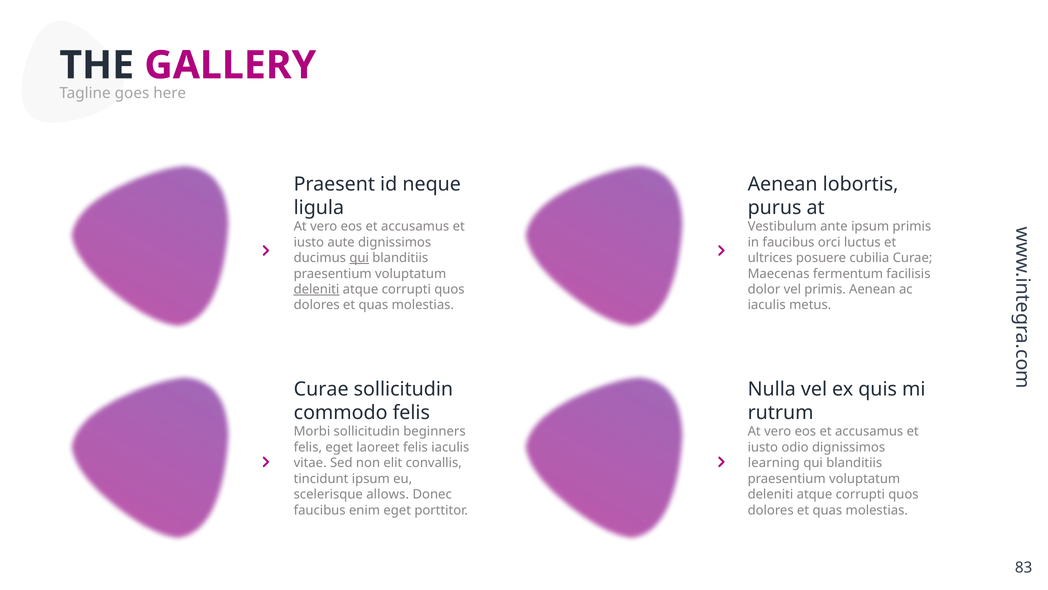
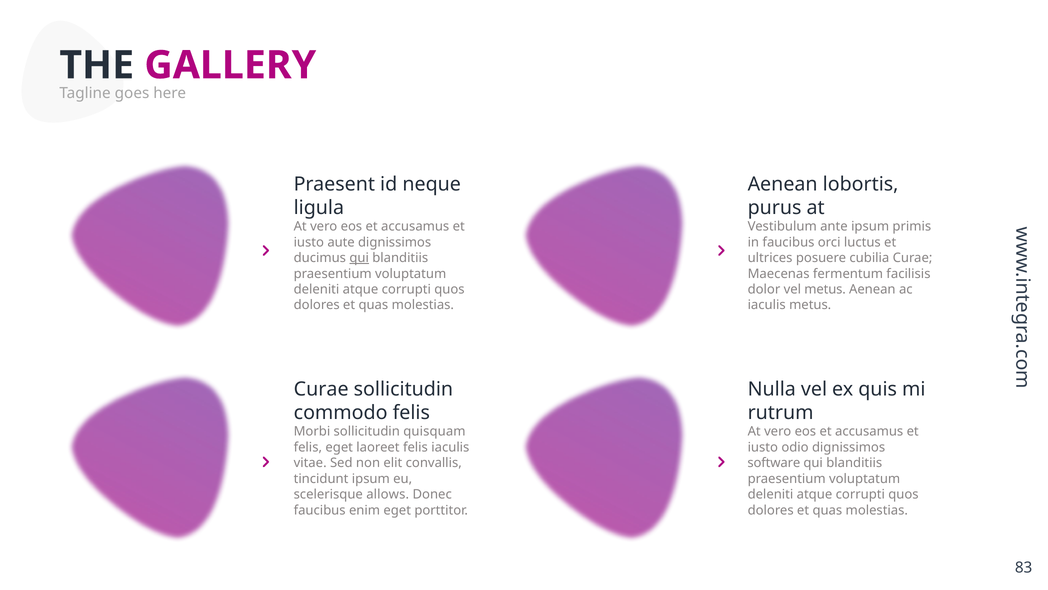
deleniti underline: present -> none (317, 289)
vel primis: primis -> metus (825, 289)
beginners: beginners -> quisquam (434, 431)
learning: learning -> software (774, 463)
